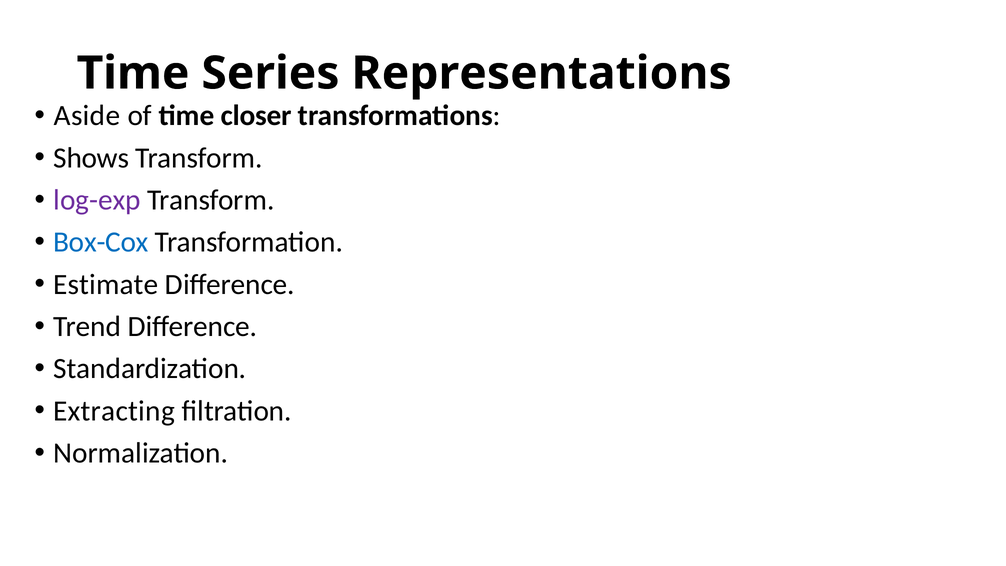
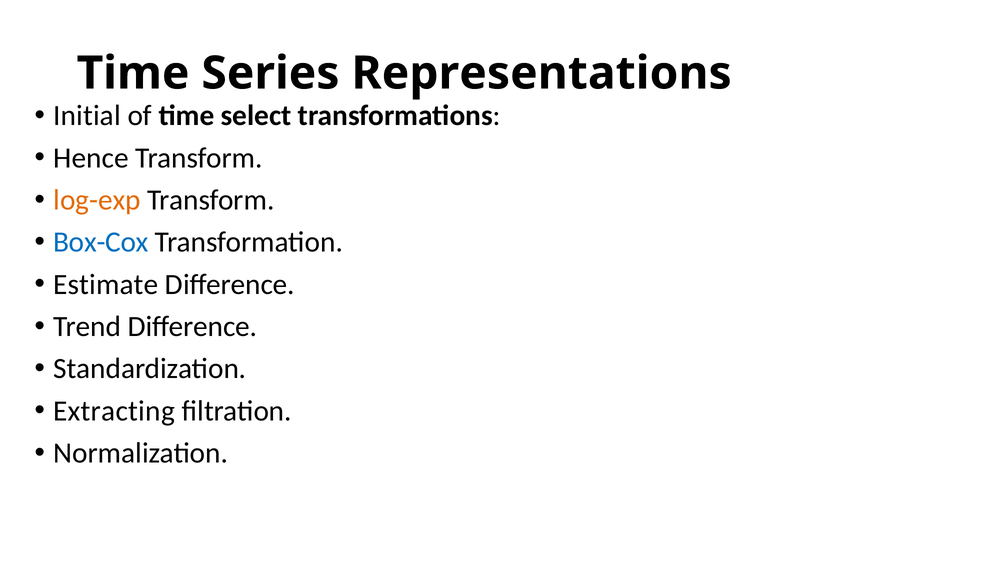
Aside: Aside -> Initial (87, 116)
closer: closer -> select (256, 116)
Shows: Shows -> Hence (91, 158)
log-exp colour: purple -> orange (97, 200)
